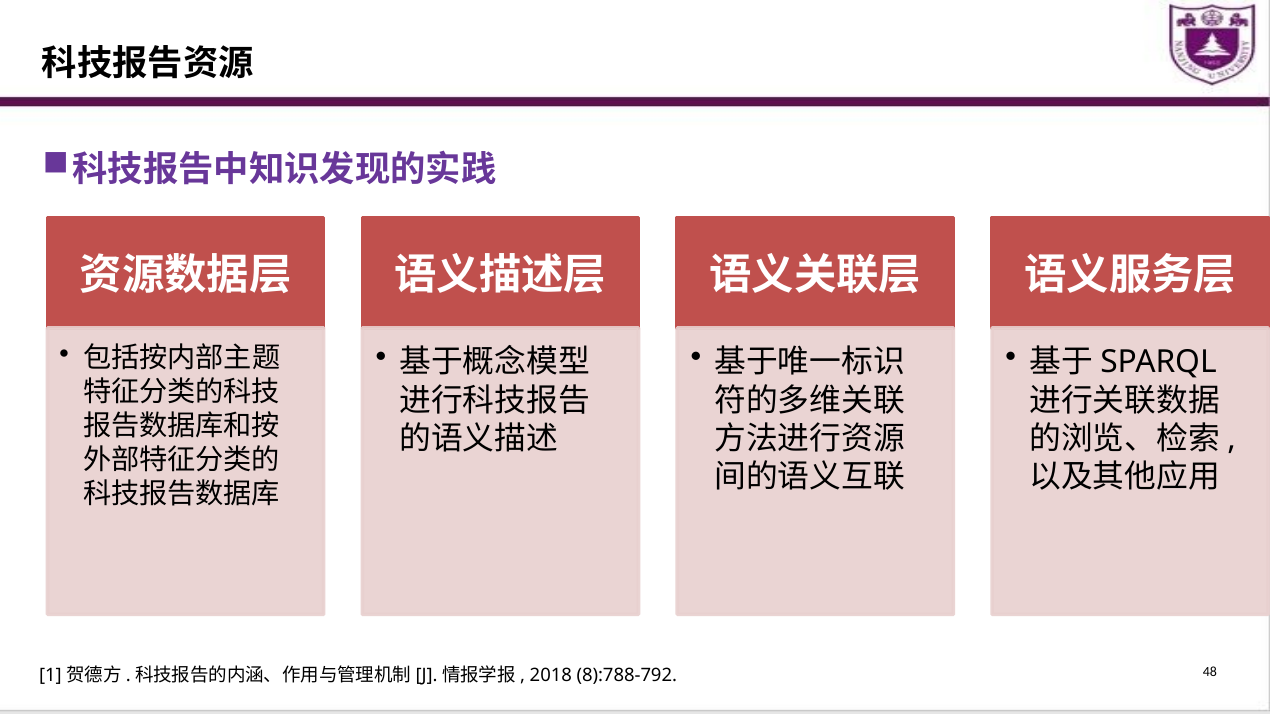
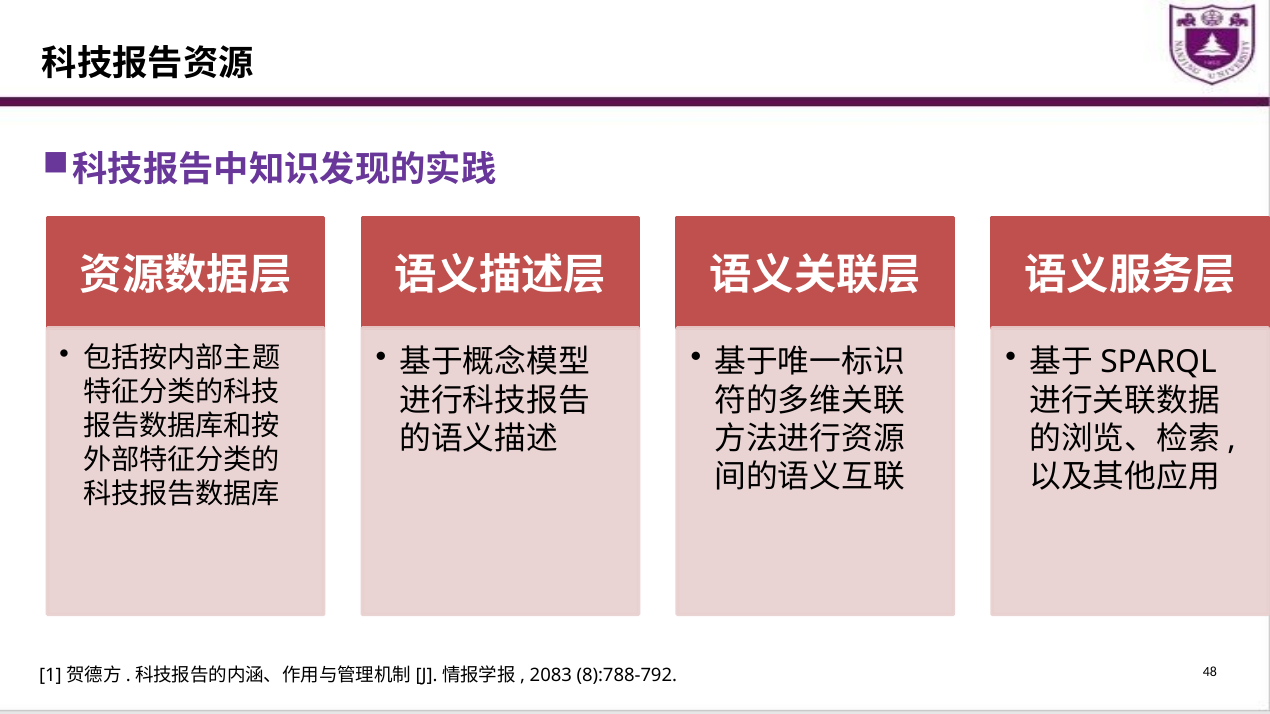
2018: 2018 -> 2083 (551, 676)
